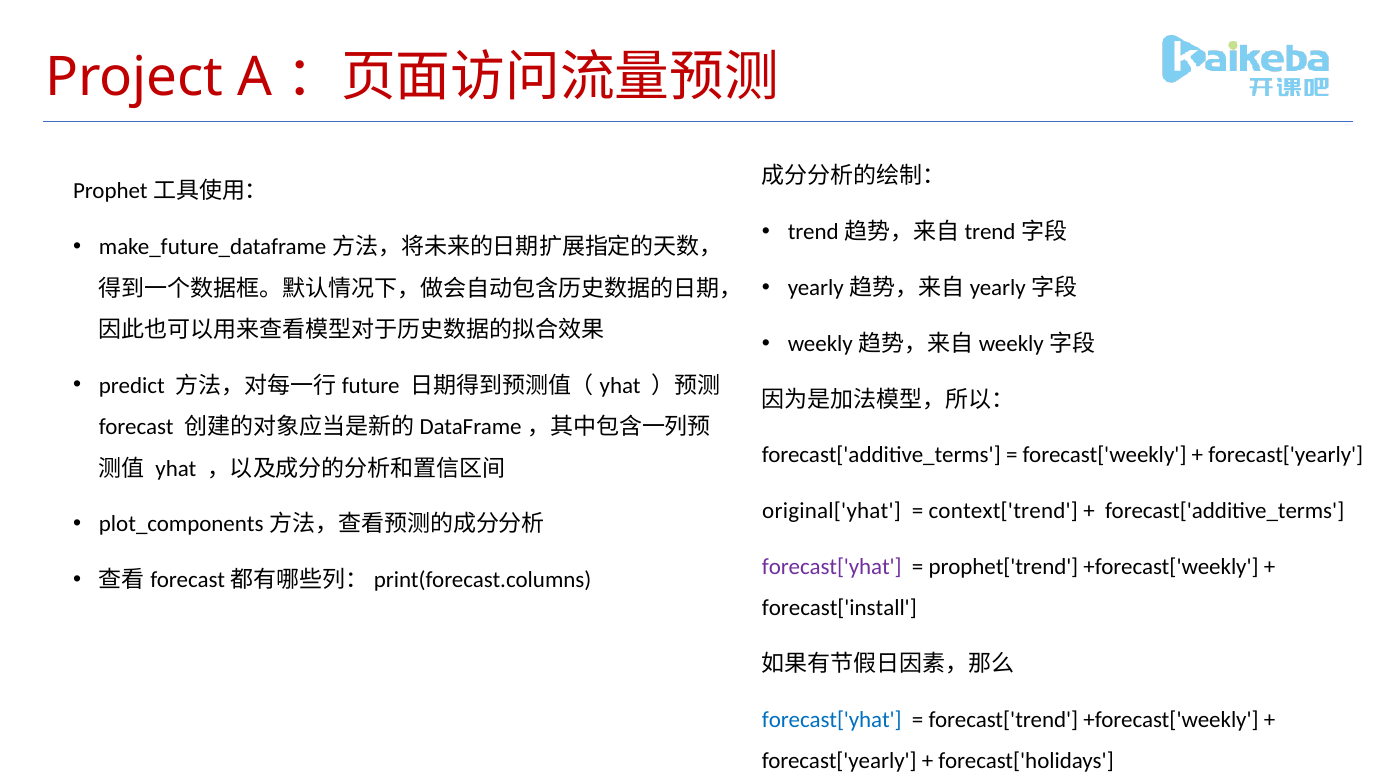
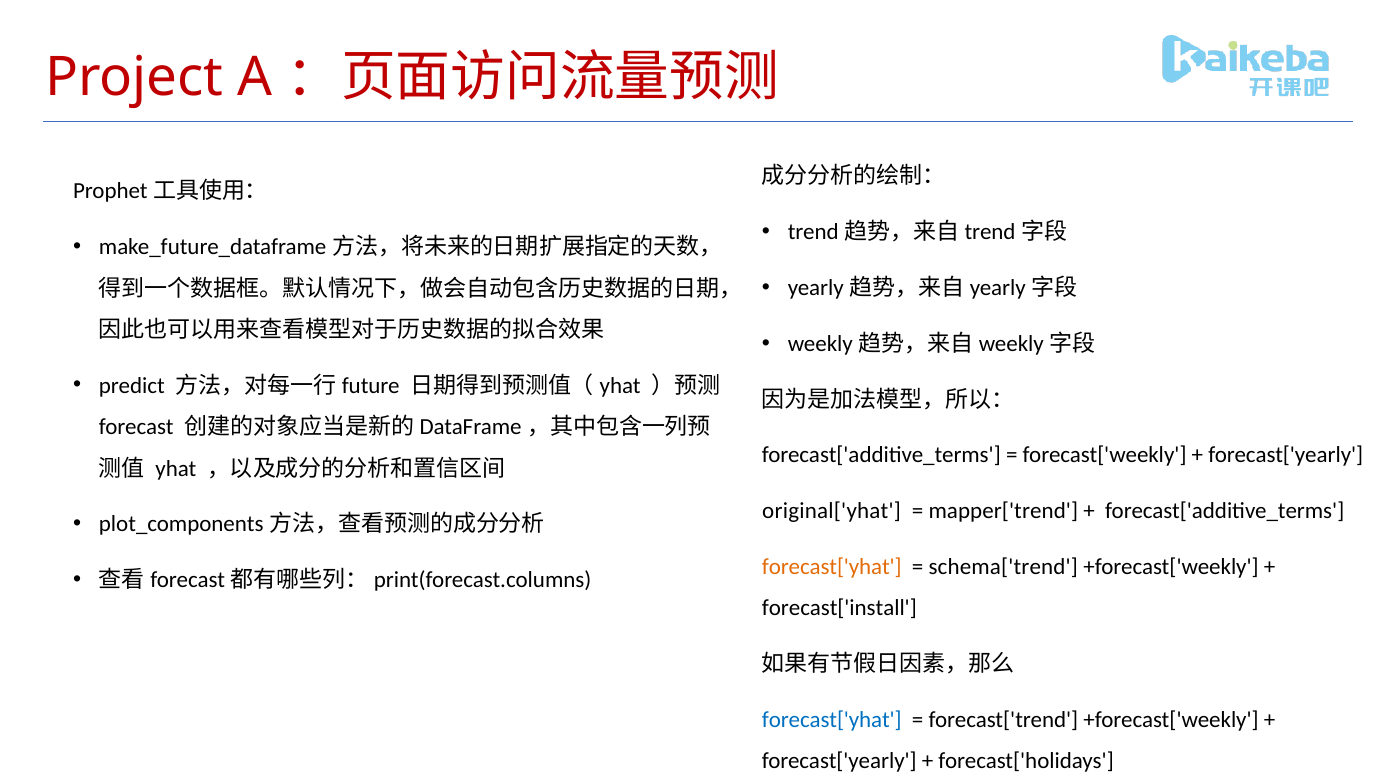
context['trend: context['trend -> mapper['trend (1003, 511)
forecast['yhat colour: purple -> orange (832, 567)
prophet['trend: prophet['trend -> schema['trend (1003, 567)
